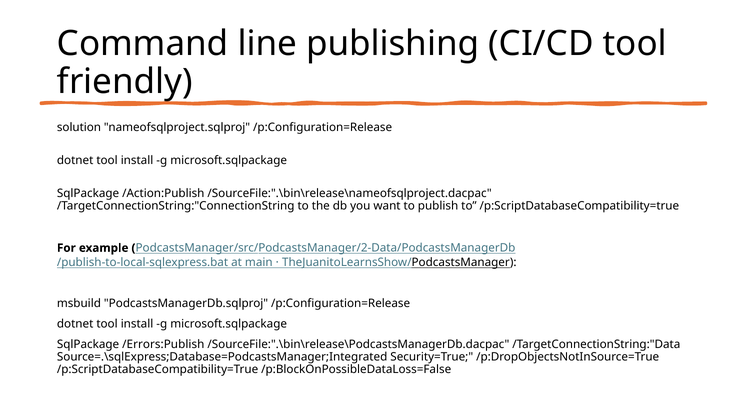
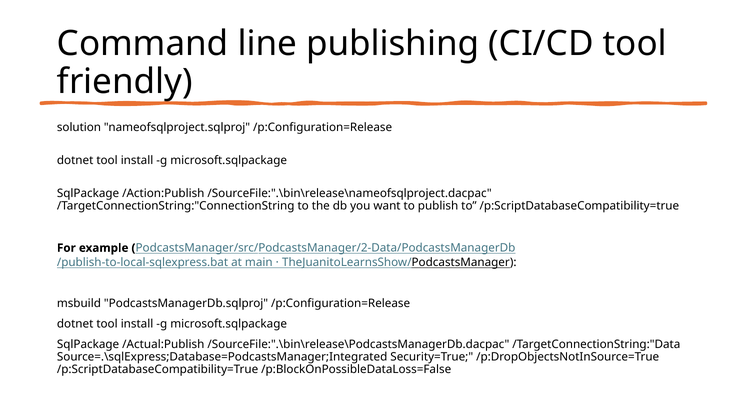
/Errors:Publish: /Errors:Publish -> /Actual:Publish (163, 344)
